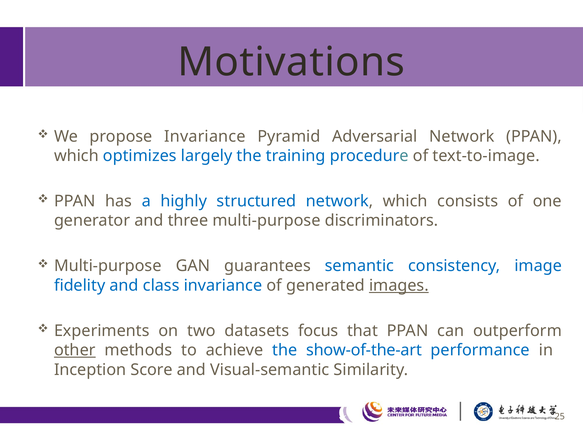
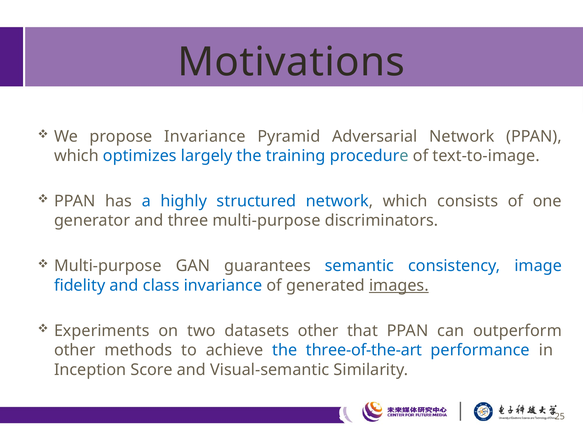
datasets focus: focus -> other (318, 331)
other underline: present -> none (75, 350)
show-of-the-art: show-of-the-art -> three-of-the-art (364, 350)
